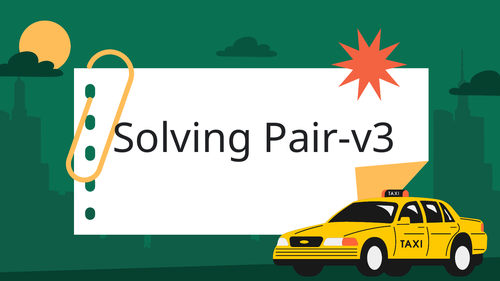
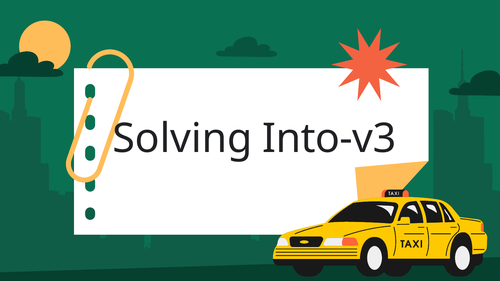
Pair-v3: Pair-v3 -> Into-v3 (329, 139)
